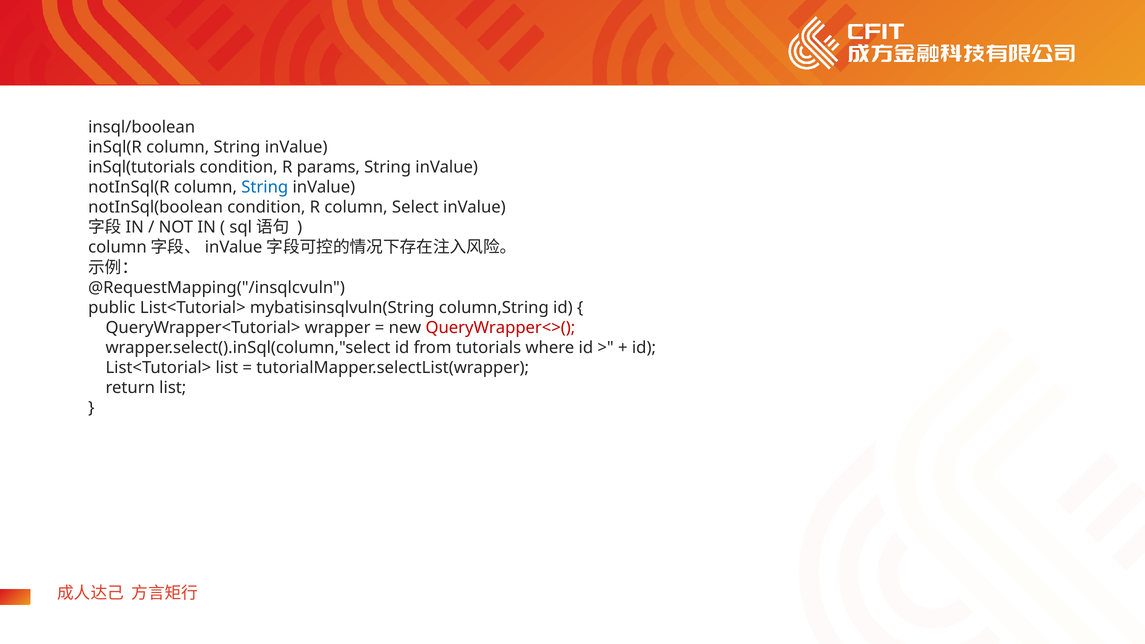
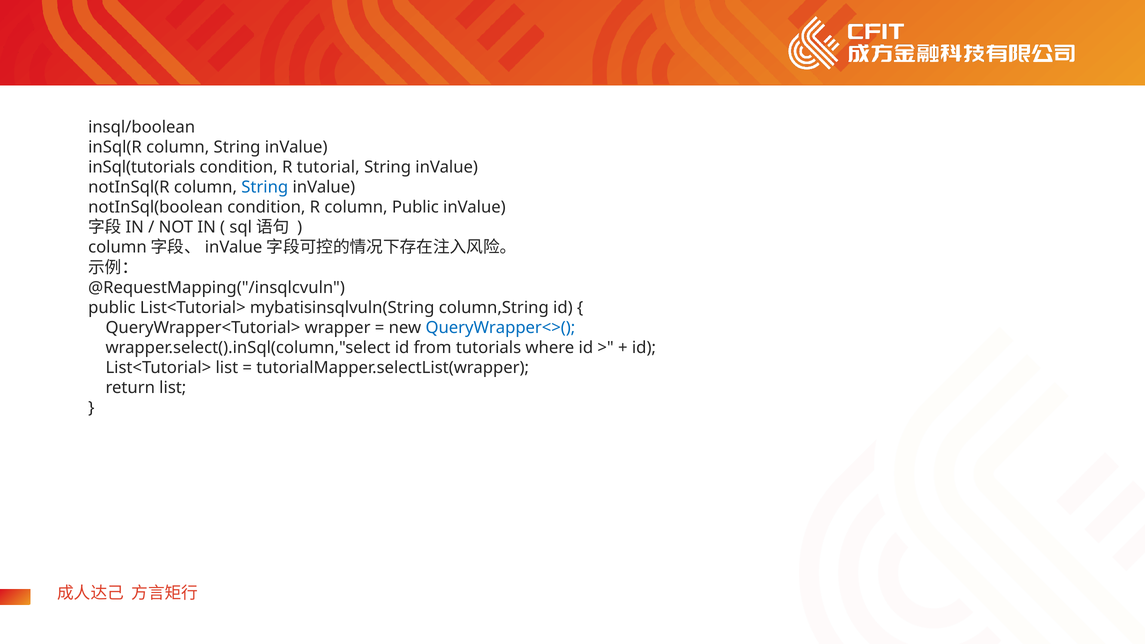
params: params -> tutorial (328, 167)
column Select: Select -> Public (415, 207)
QueryWrapper<>( colour: red -> blue (500, 328)
